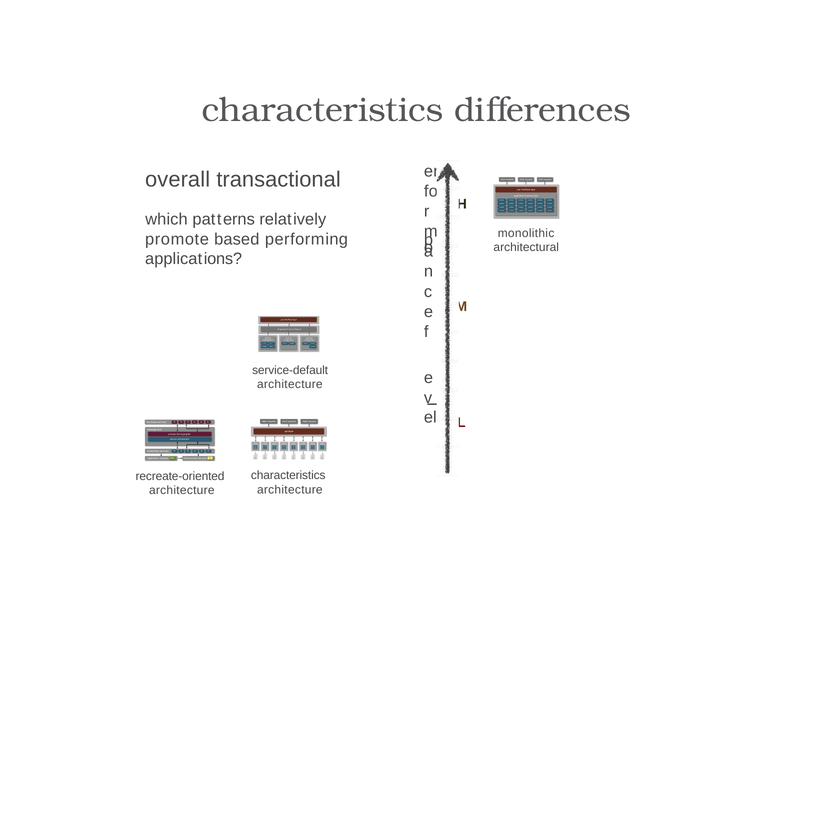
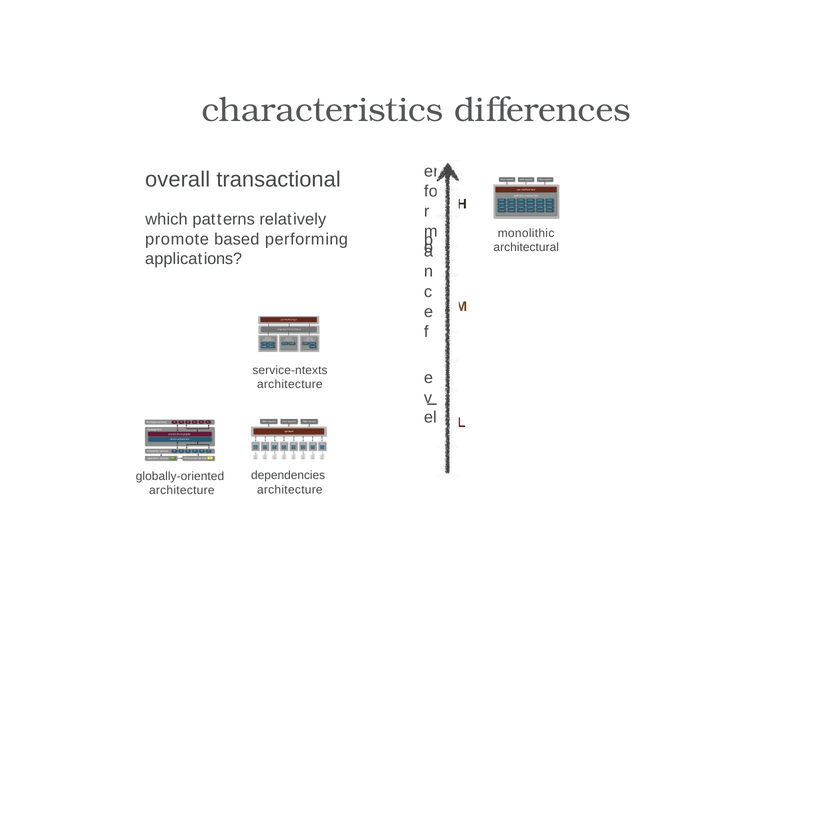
service-default: service-default -> service-ntexts (290, 370)
characteristics: characteristics -> dependencies (288, 476)
recreate-oriented: recreate-oriented -> globally-oriented (180, 476)
